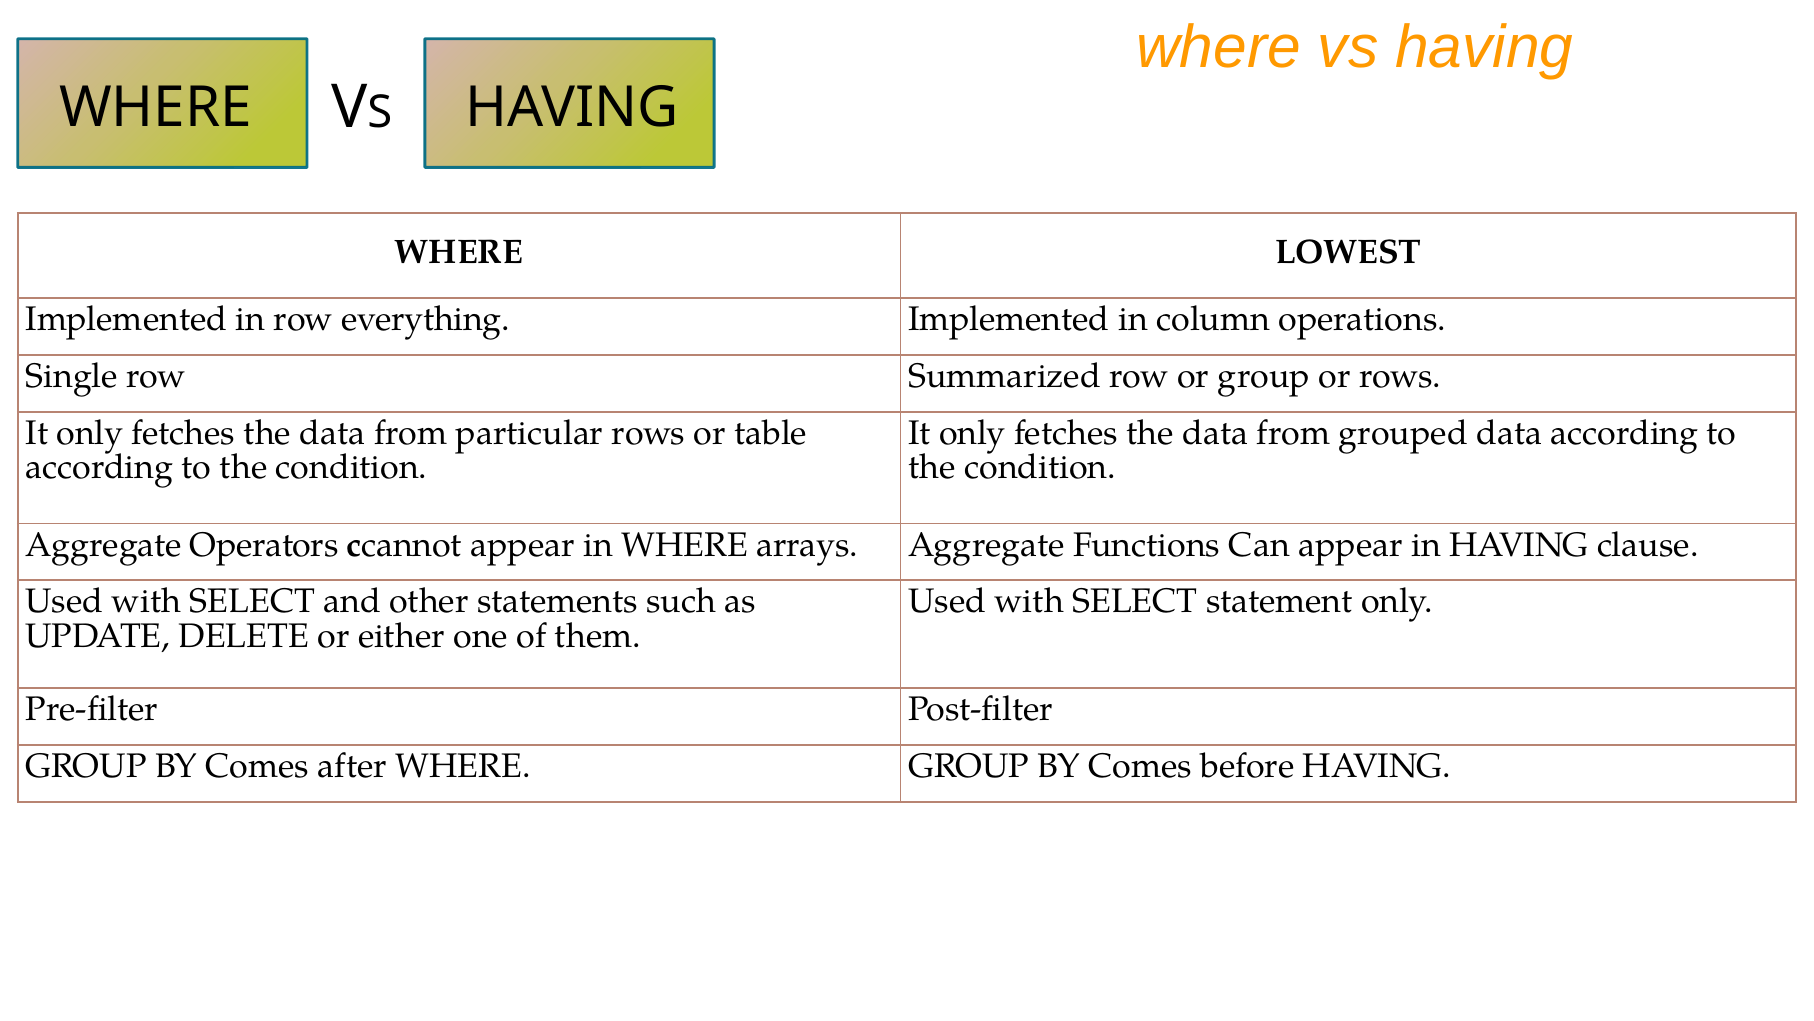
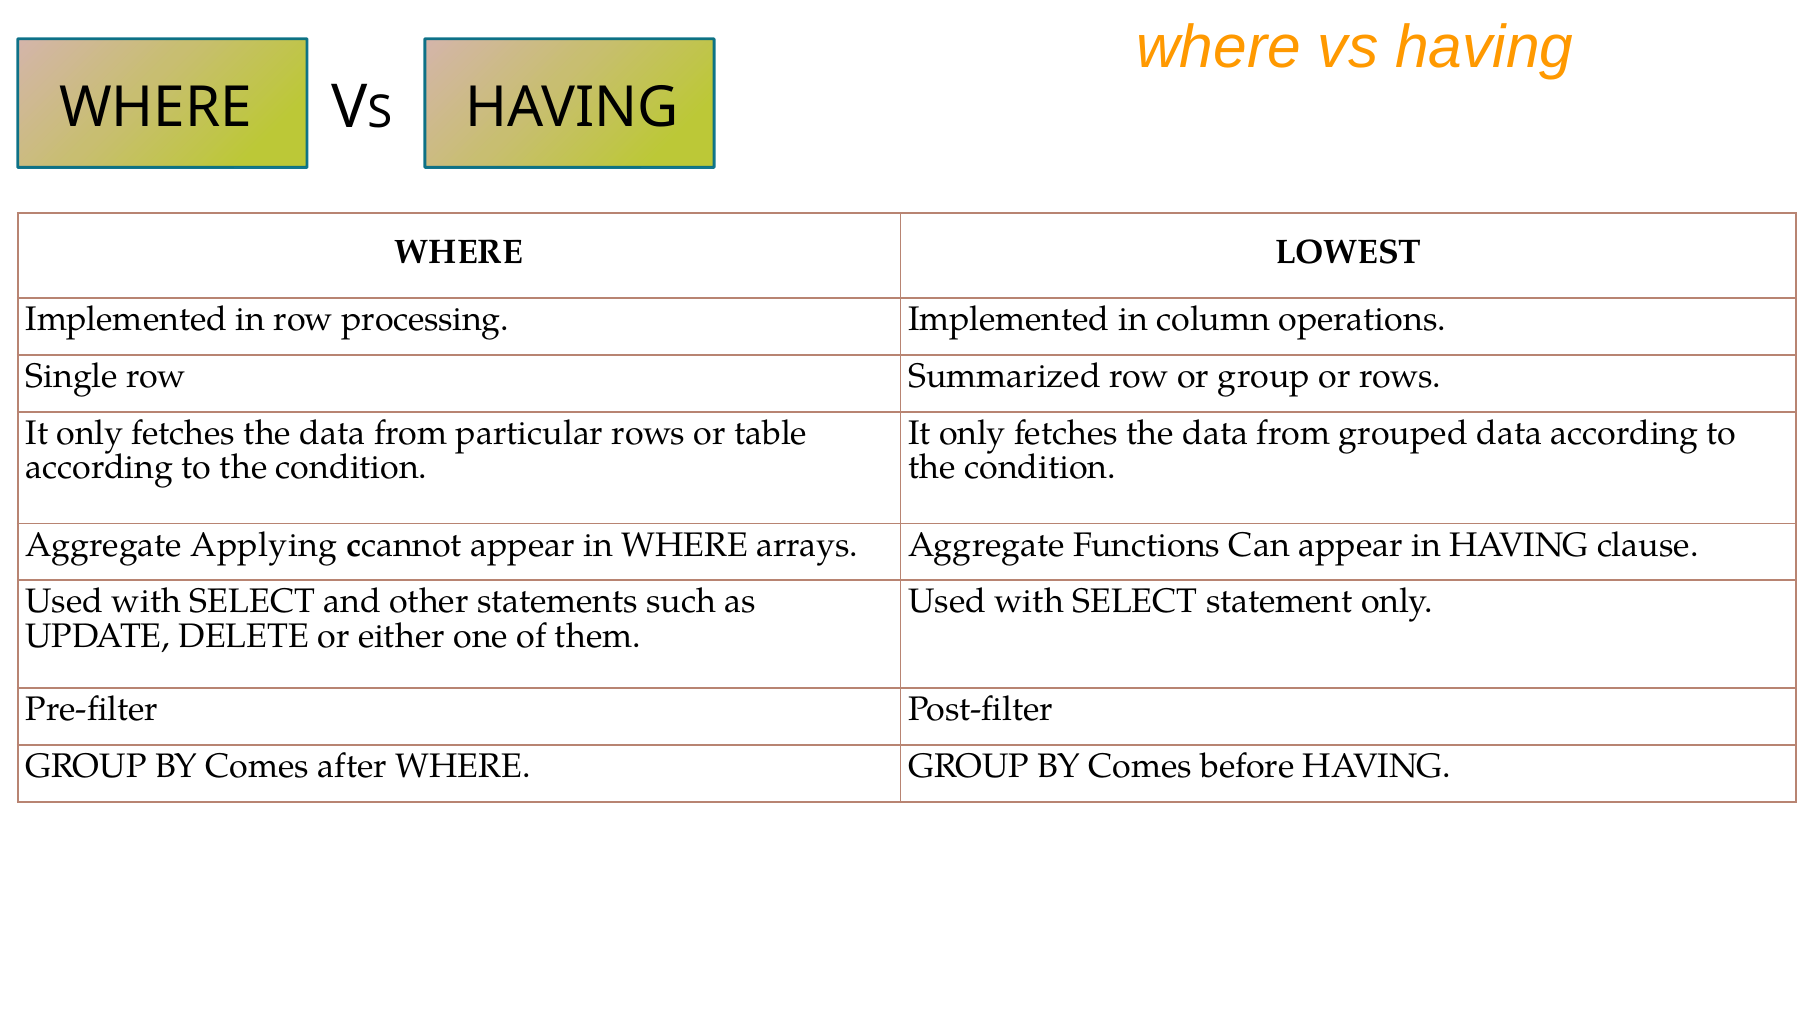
everything: everything -> processing (425, 319)
Operators: Operators -> Applying (264, 545)
